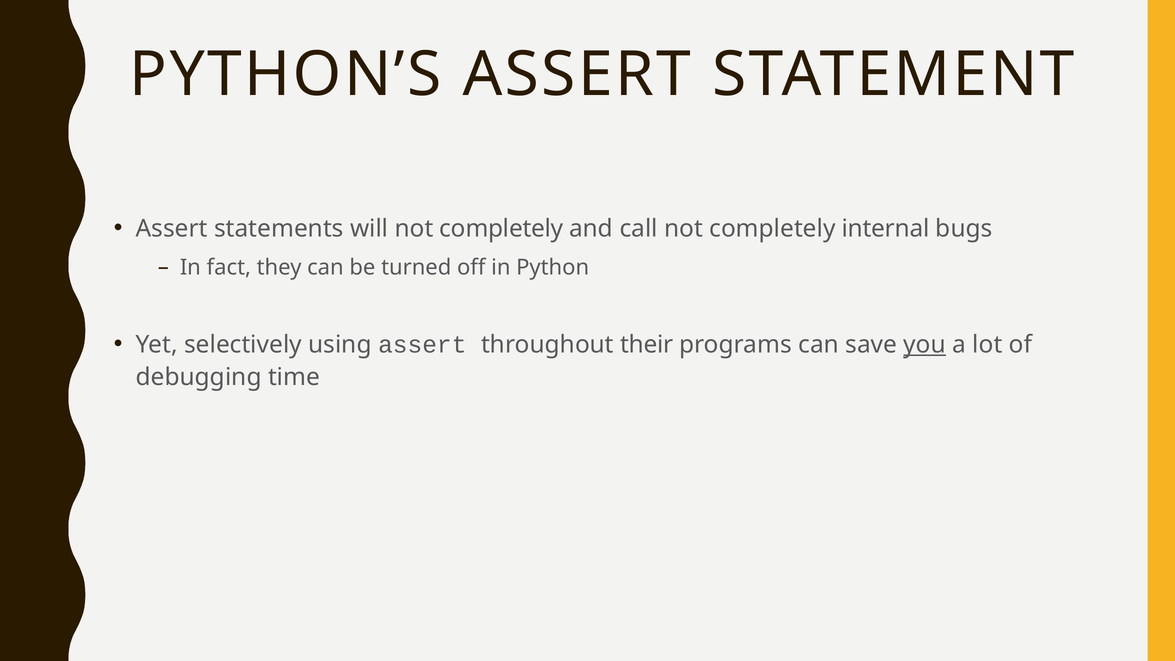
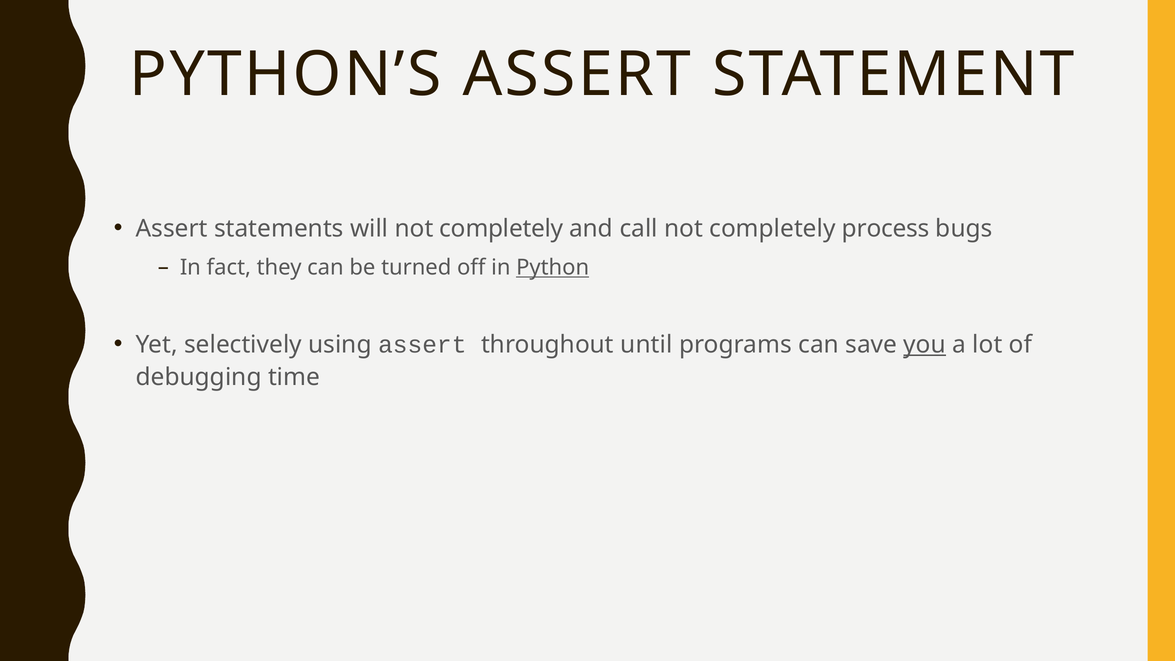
internal: internal -> process (886, 229)
Python underline: none -> present (553, 267)
their: their -> until (646, 345)
